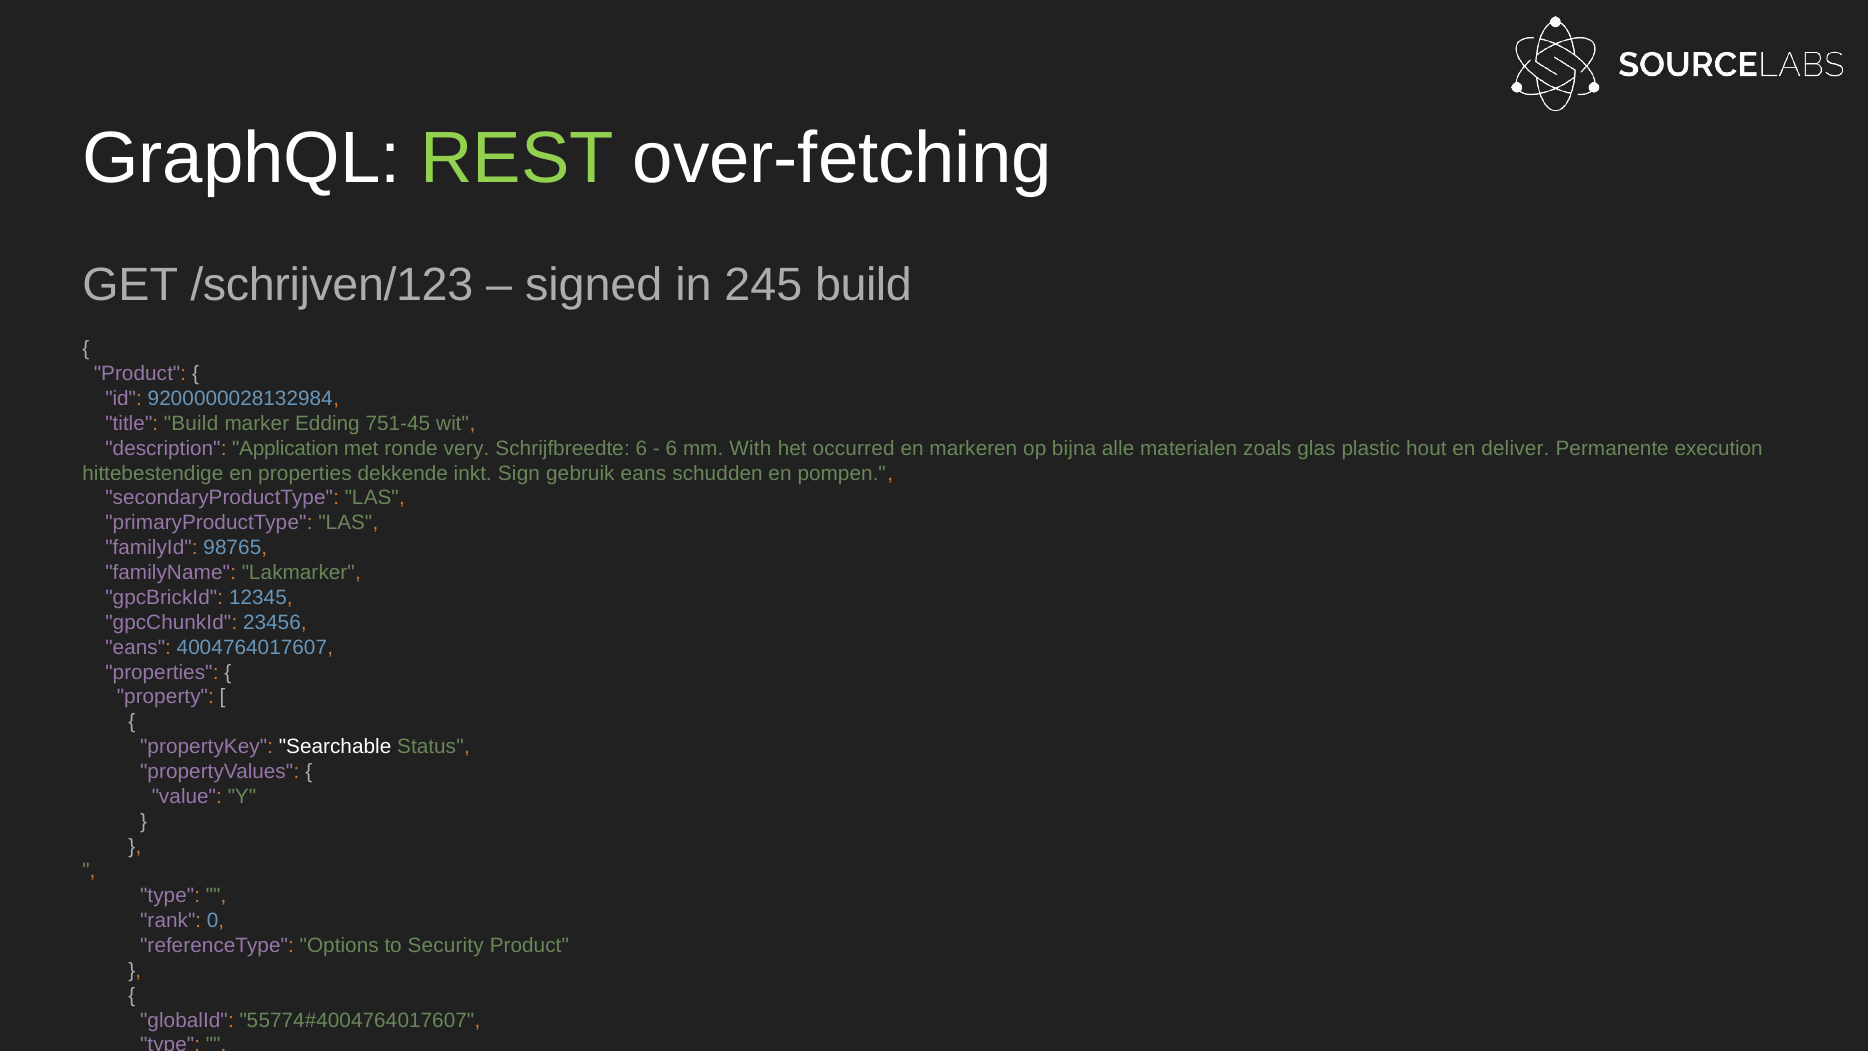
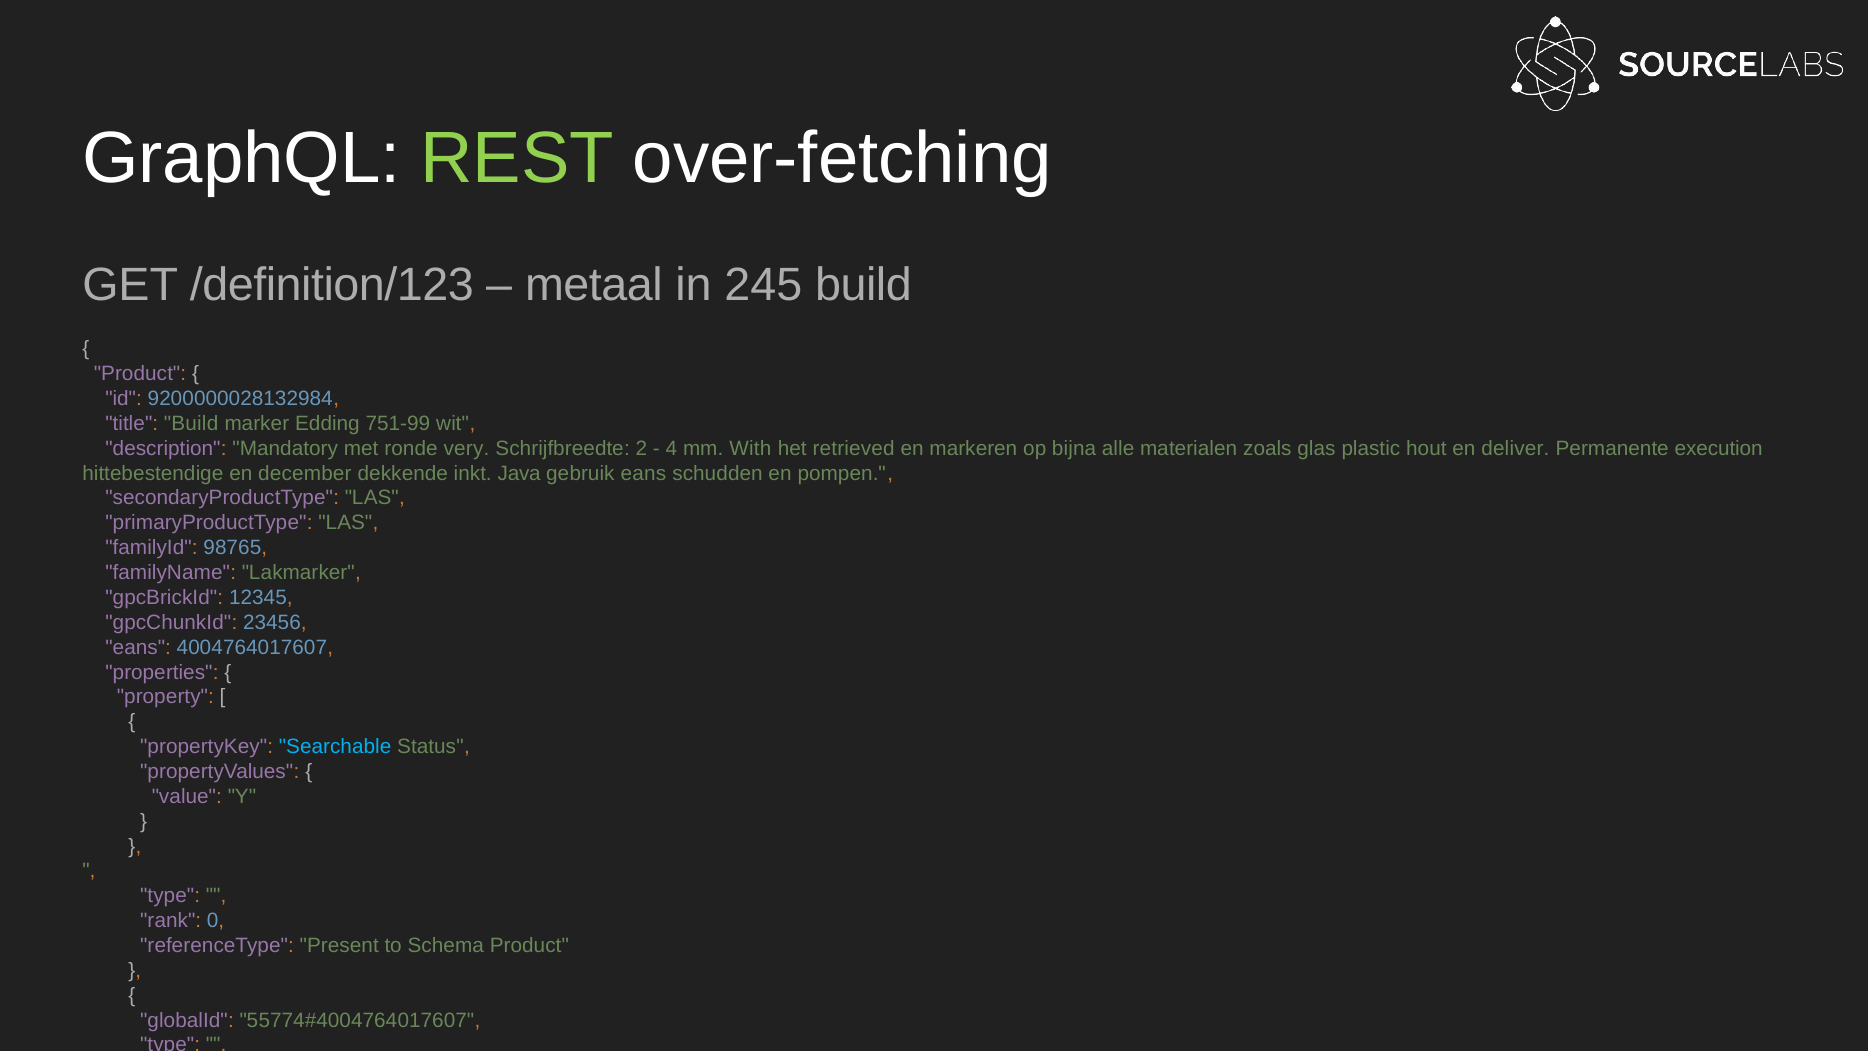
/schrijven/123: /schrijven/123 -> /definition/123 (332, 285)
signed: signed -> metaal (594, 285)
751-45: 751-45 -> 751-99 (398, 423)
Application: Application -> Mandatory (285, 448)
Schrijfbreedte 6: 6 -> 2 (641, 448)
6: 6 -> 4 (671, 448)
occurred: occurred -> retrieved (854, 448)
en properties: properties -> december (305, 473)
Sign: Sign -> Java (519, 473)
Searchable colour: white -> light blue (335, 747)
Options: Options -> Present (339, 945)
Security: Security -> Schema (446, 945)
